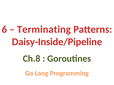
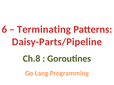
Daisy-Inside/Pipeline: Daisy-Inside/Pipeline -> Daisy-Parts/Pipeline (57, 42)
